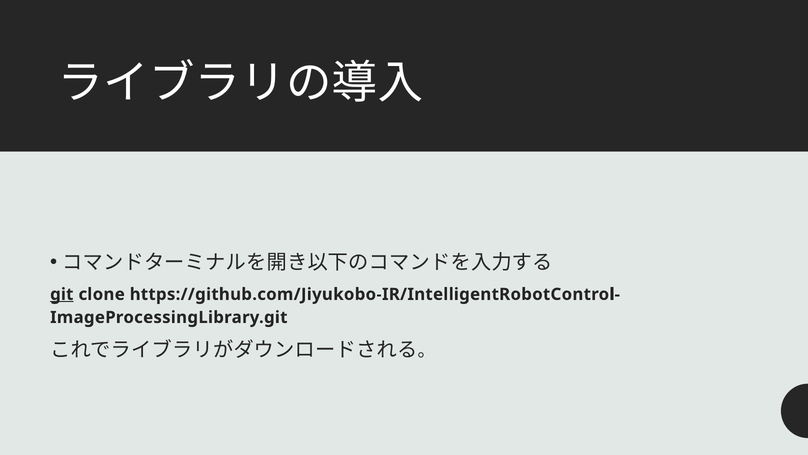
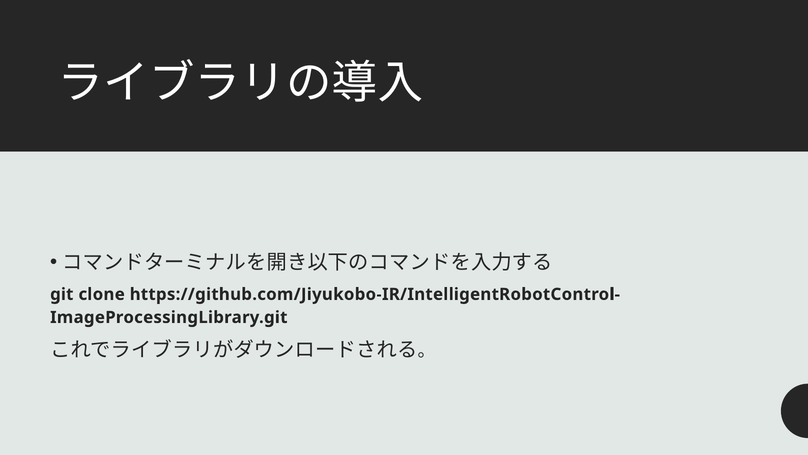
git underline: present -> none (62, 294)
